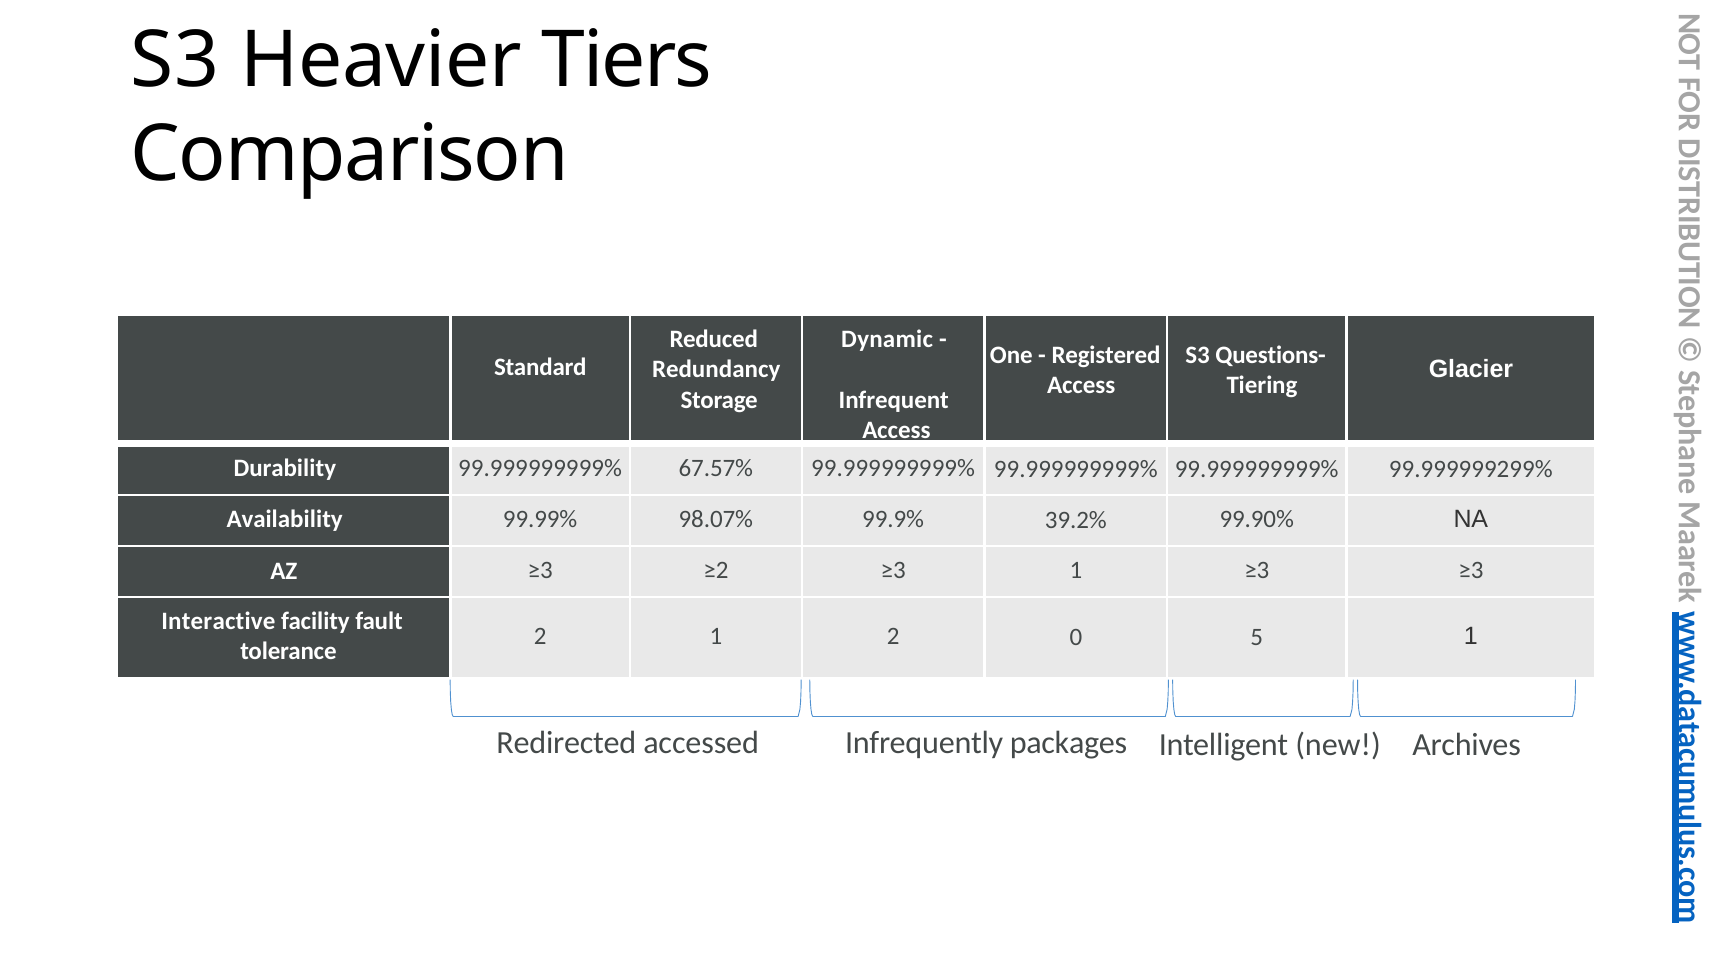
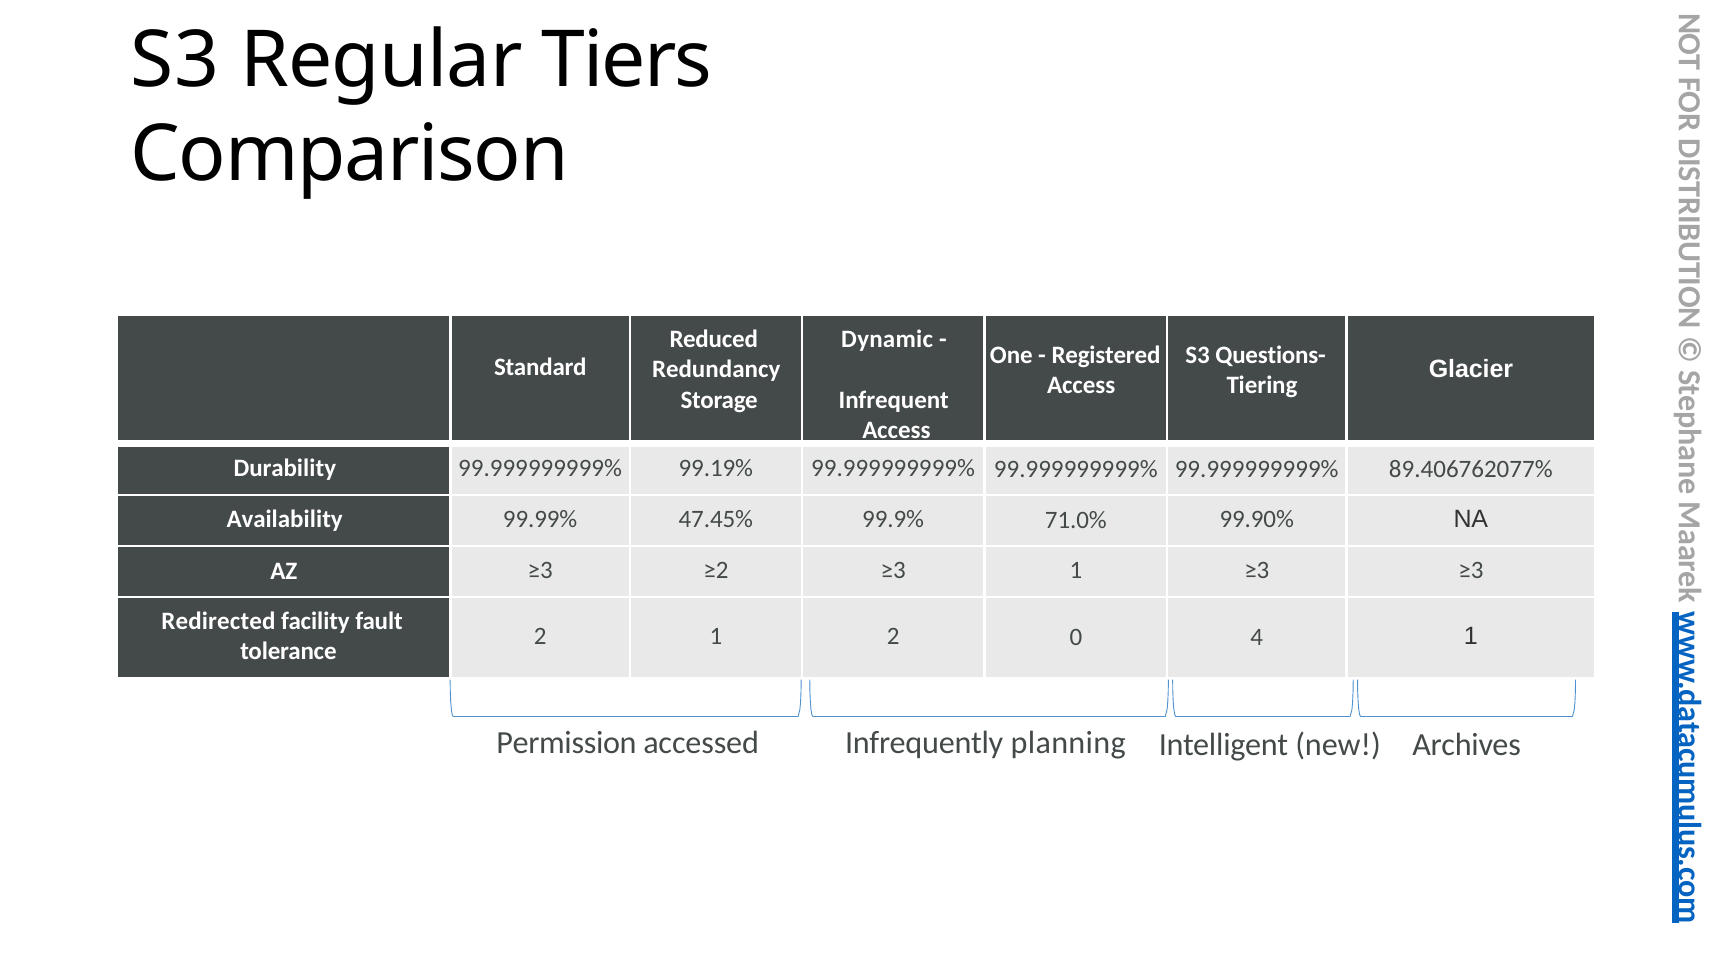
Heavier: Heavier -> Regular (381, 61)
67.57%: 67.57% -> 99.19% (716, 468)
99.999999299%: 99.999999299% -> 89.406762077% (1471, 469)
98.07%: 98.07% -> 47.45% (716, 519)
39.2%: 39.2% -> 71.0% (1076, 520)
Interactive: Interactive -> Redirected (218, 621)
5: 5 -> 4 (1257, 637)
Redirected: Redirected -> Permission (566, 742)
packages: packages -> planning (1068, 742)
